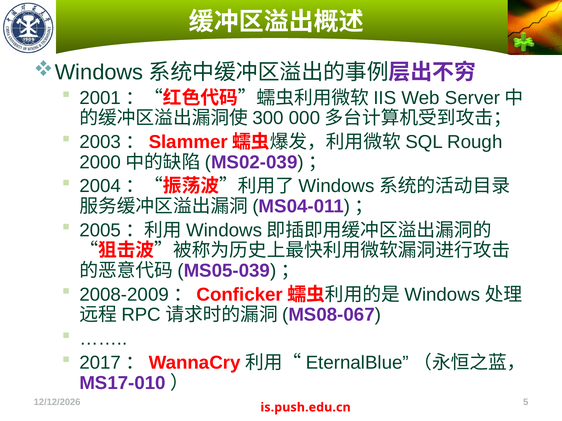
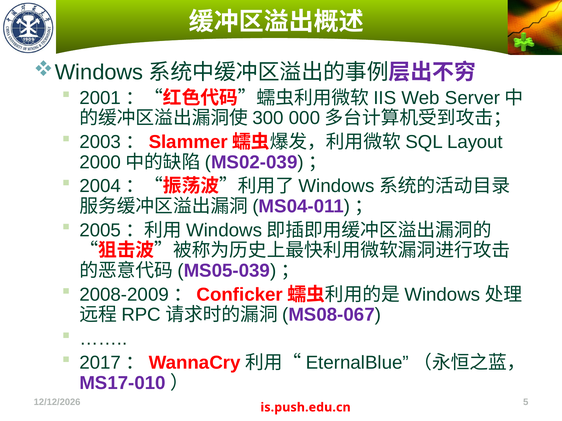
Rough: Rough -> Layout (475, 142)
